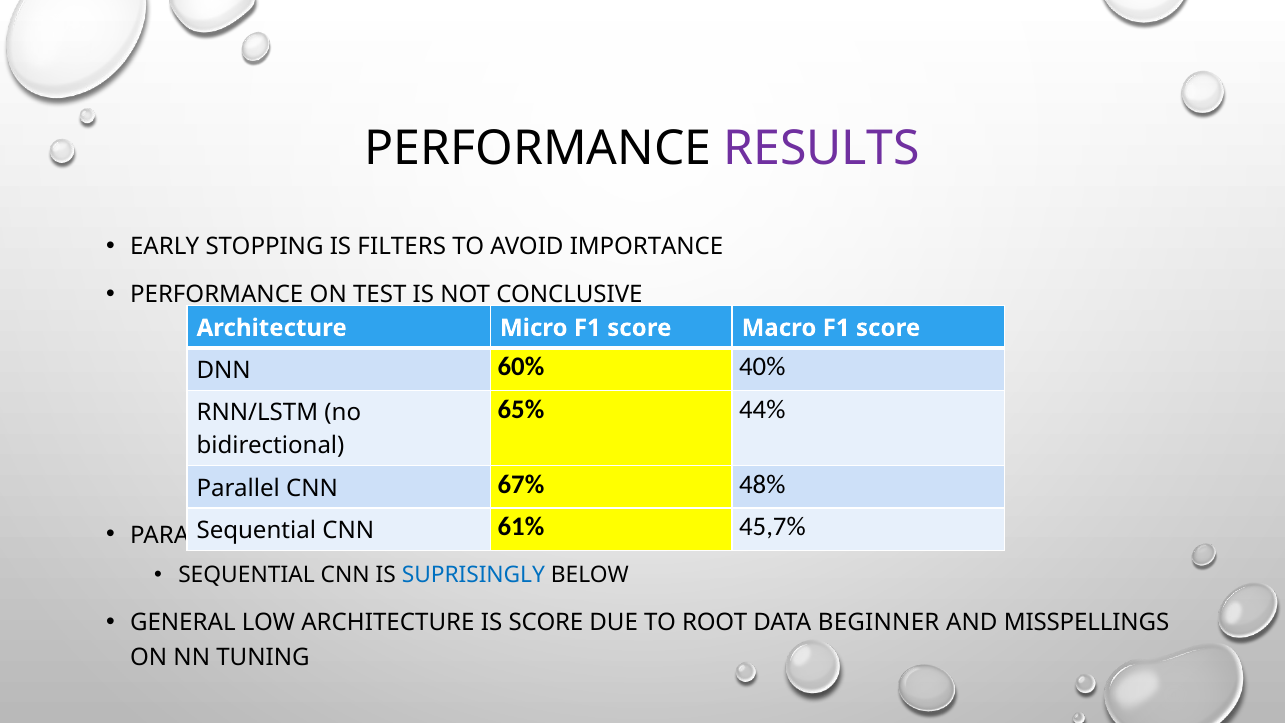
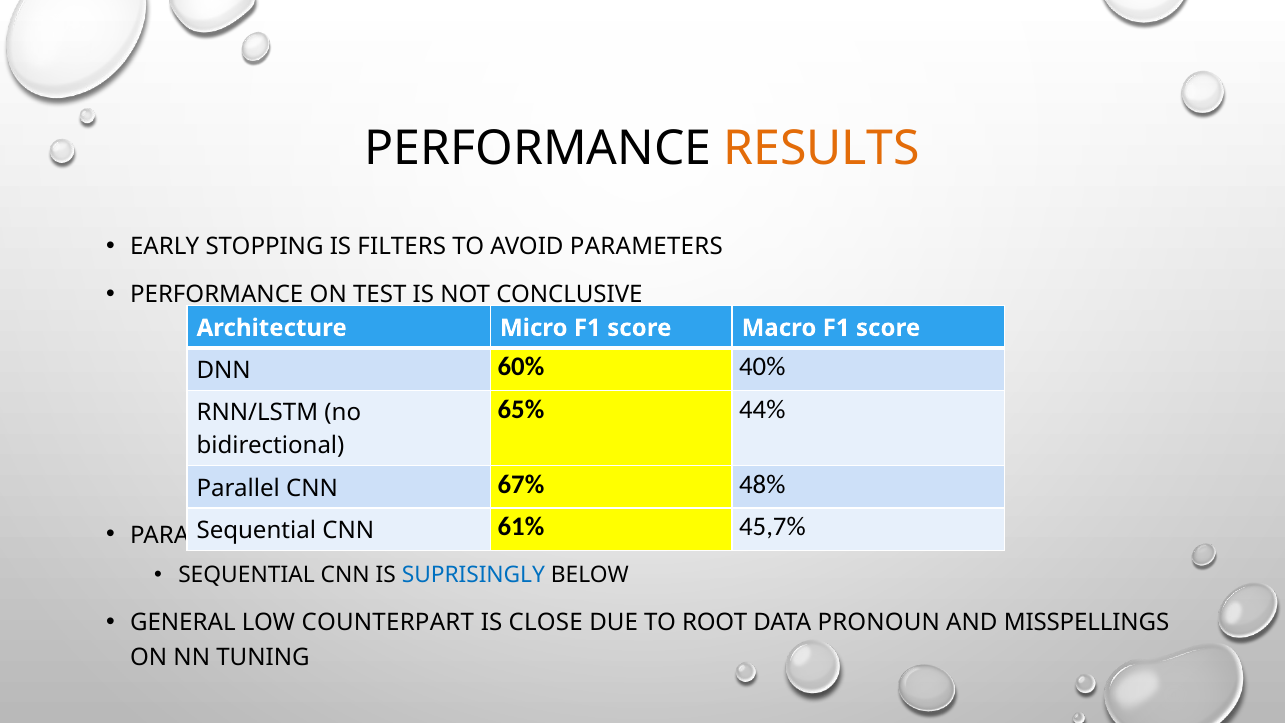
RESULTS colour: purple -> orange (822, 149)
IMPORTANCE: IMPORTANCE -> PARAMETERS (646, 246)
LOW ARCHITECTURE: ARCHITECTURE -> COUNTERPART (388, 622)
IS SCORE: SCORE -> CLOSE (546, 622)
BEGINNER: BEGINNER -> PRONOUN (879, 622)
